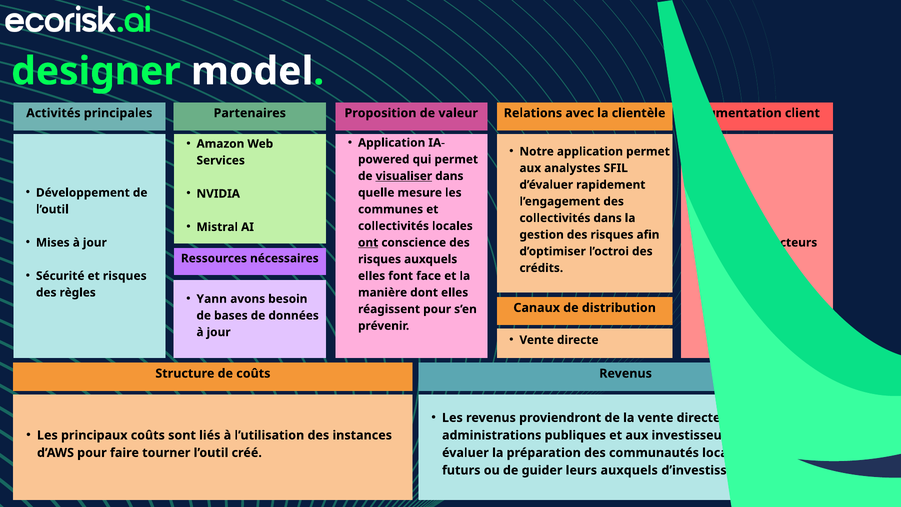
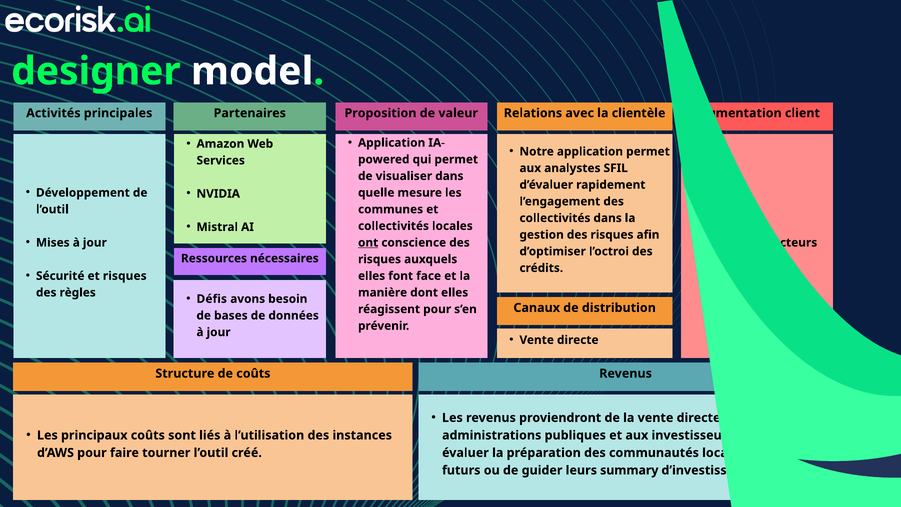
visualiser underline: present -> none (404, 176)
Yann: Yann -> Défis (212, 299)
leurs auxquels: auxquels -> summary (629, 470)
